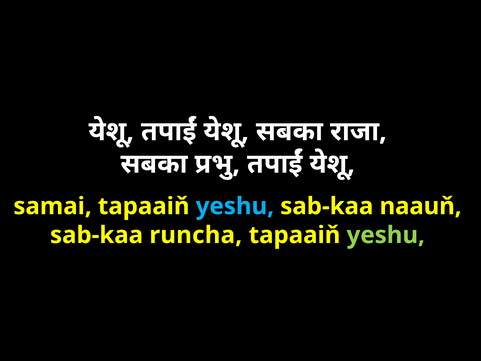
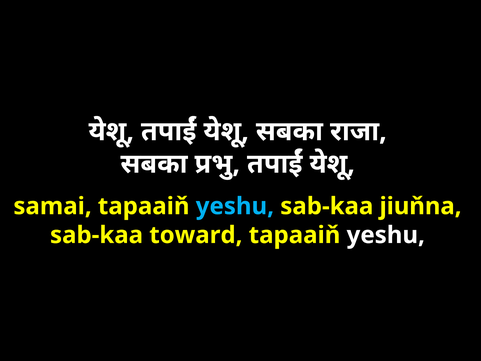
naauň: naauň -> jiuňna (421, 206)
runcha: runcha -> toward (196, 235)
yeshu colour: light green -> white (386, 235)
